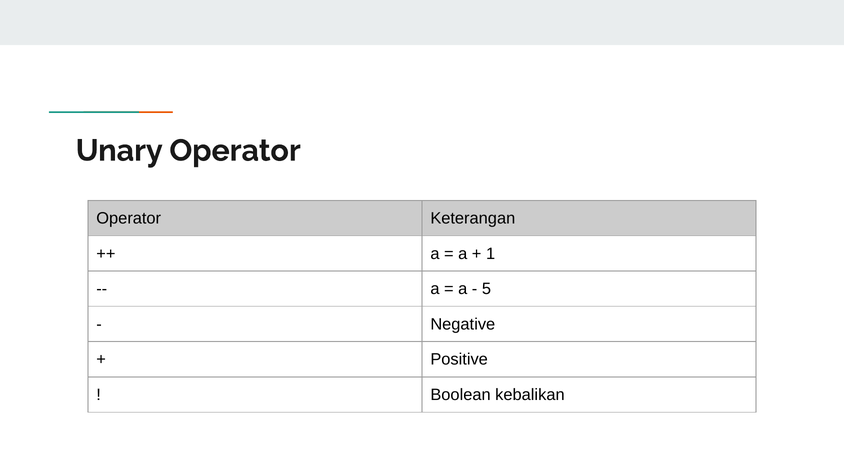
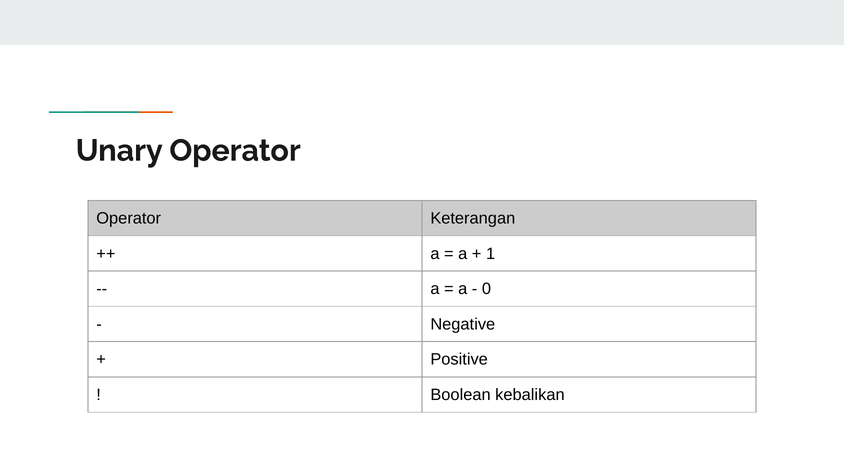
5: 5 -> 0 (487, 289)
